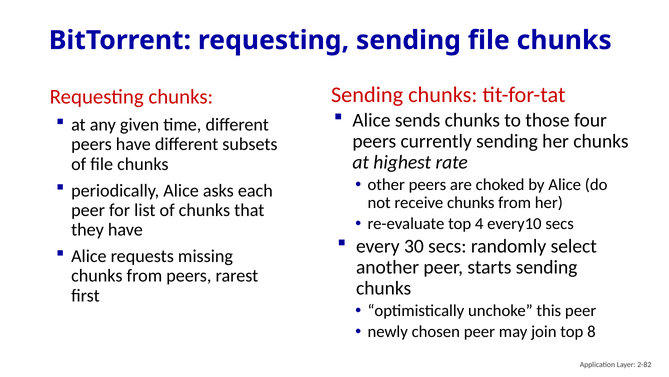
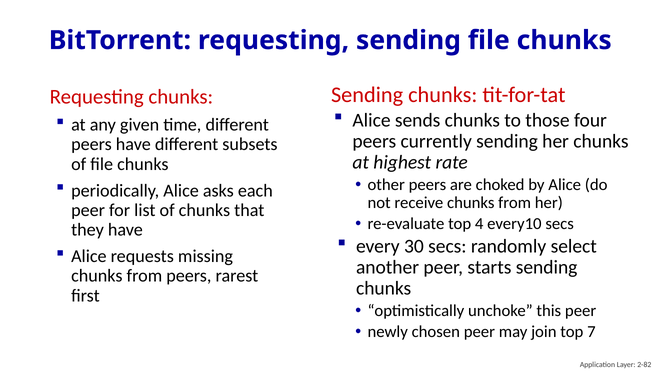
8: 8 -> 7 (591, 331)
